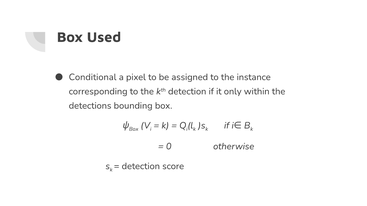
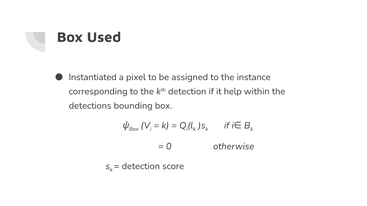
Conditional: Conditional -> Instantiated (93, 77)
only: only -> help (233, 92)
